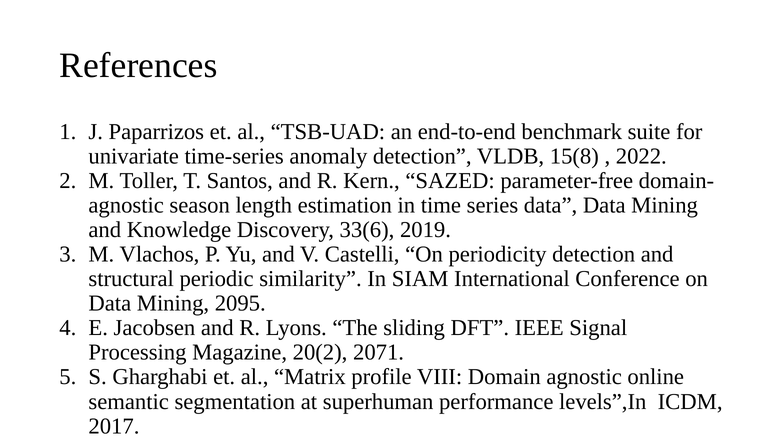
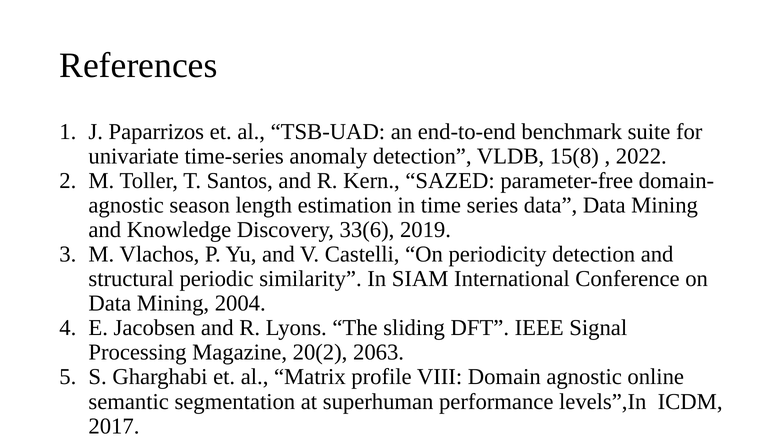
2095: 2095 -> 2004 (240, 303)
2071: 2071 -> 2063 (379, 352)
